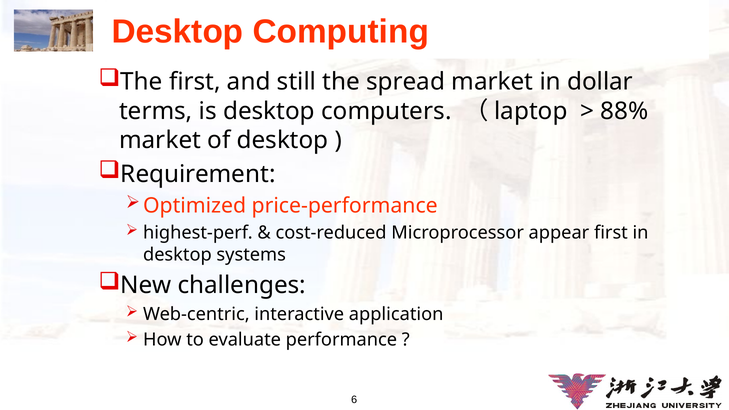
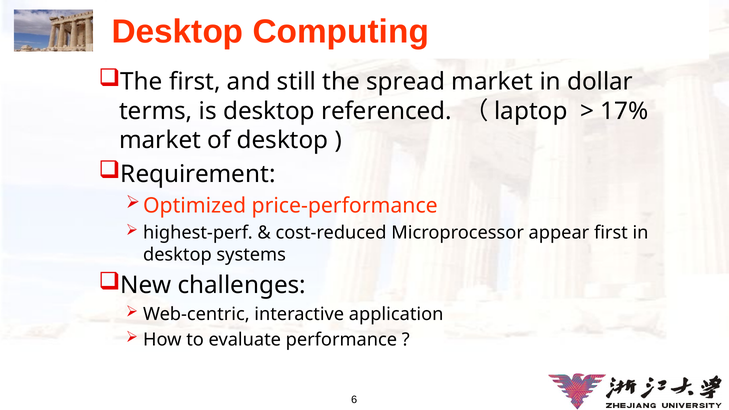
computers: computers -> referenced (386, 111)
88%: 88% -> 17% (624, 111)
